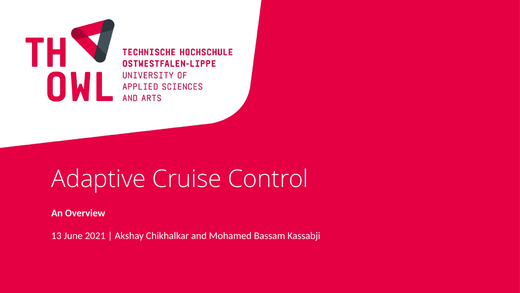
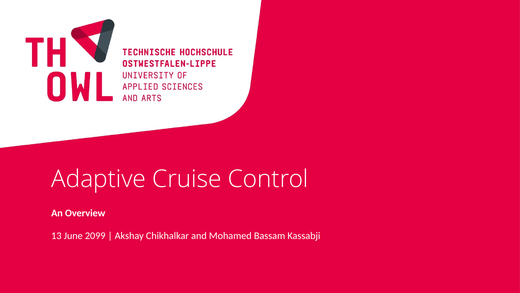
2021: 2021 -> 2099 (95, 235)
